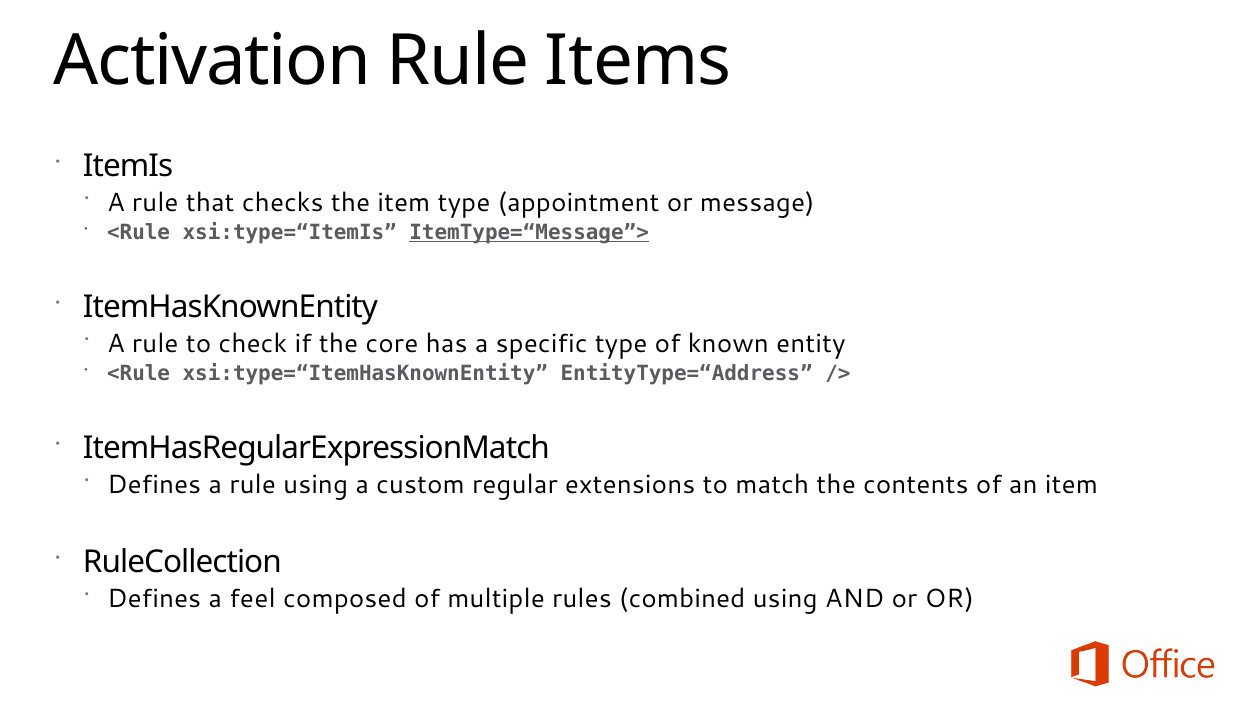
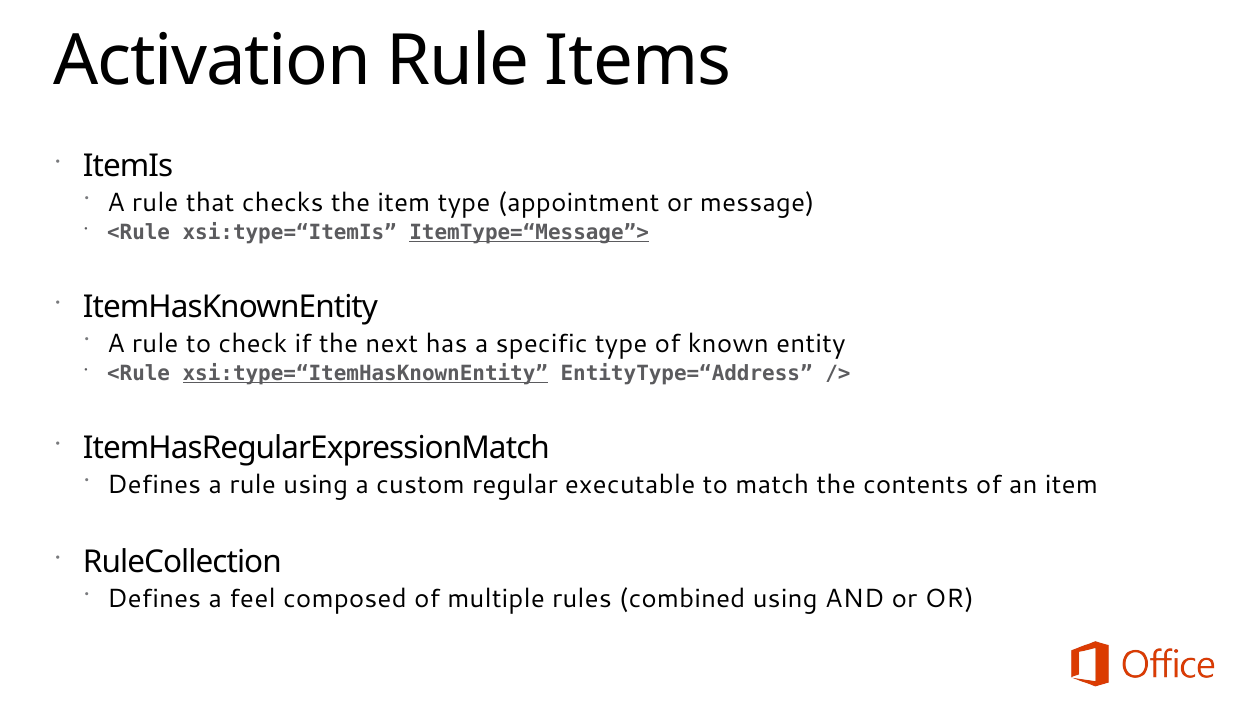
core: core -> next (392, 344)
xsi:type=“ItemHasKnownEntity underline: none -> present (365, 373)
extensions: extensions -> executable (630, 485)
